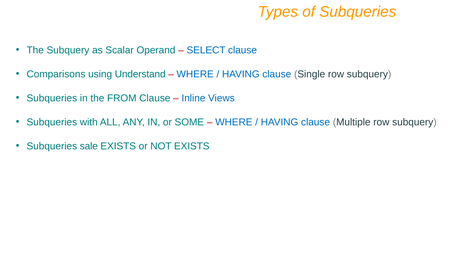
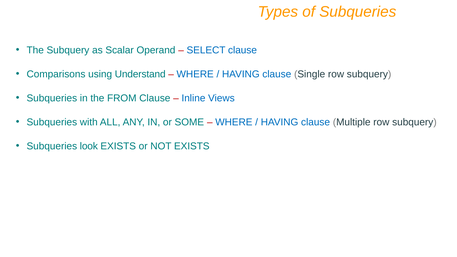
sale: sale -> look (89, 146)
